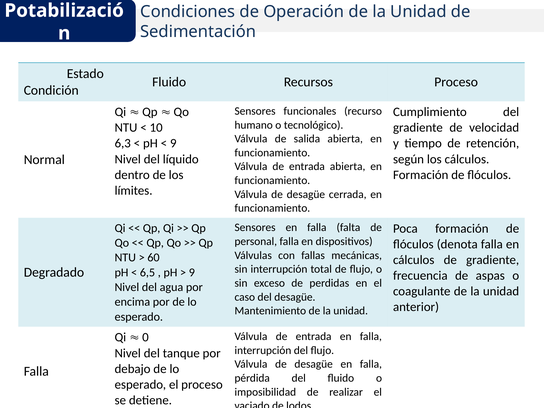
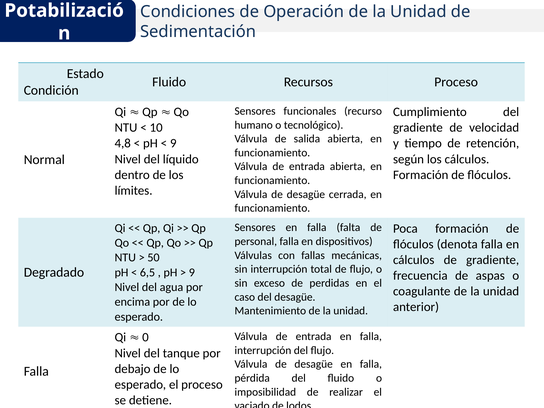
6,3: 6,3 -> 4,8 (123, 143)
60: 60 -> 50 (153, 258)
